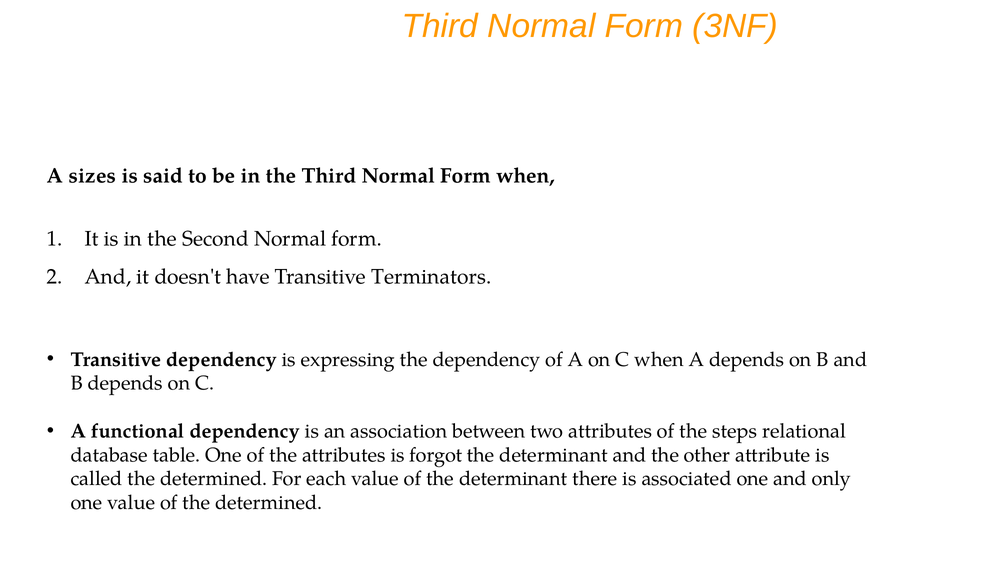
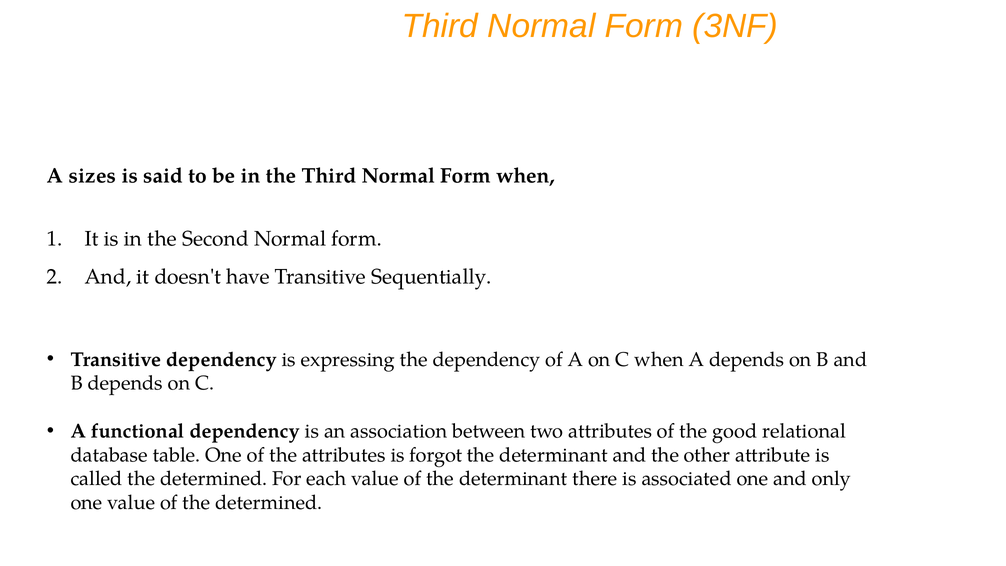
Terminators: Terminators -> Sequentially (431, 277)
steps: steps -> good (735, 431)
